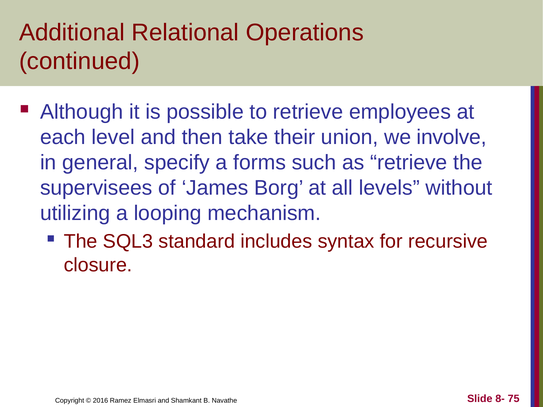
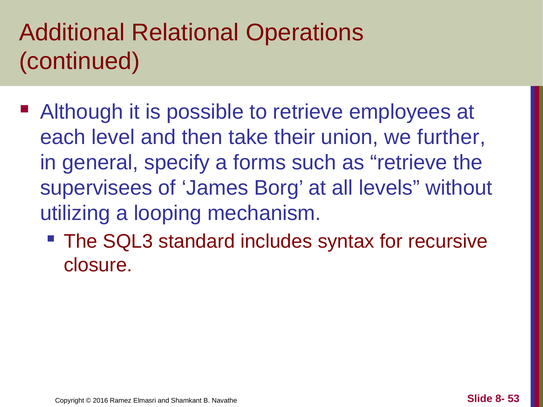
involve: involve -> further (451, 137)
75: 75 -> 53 (514, 399)
